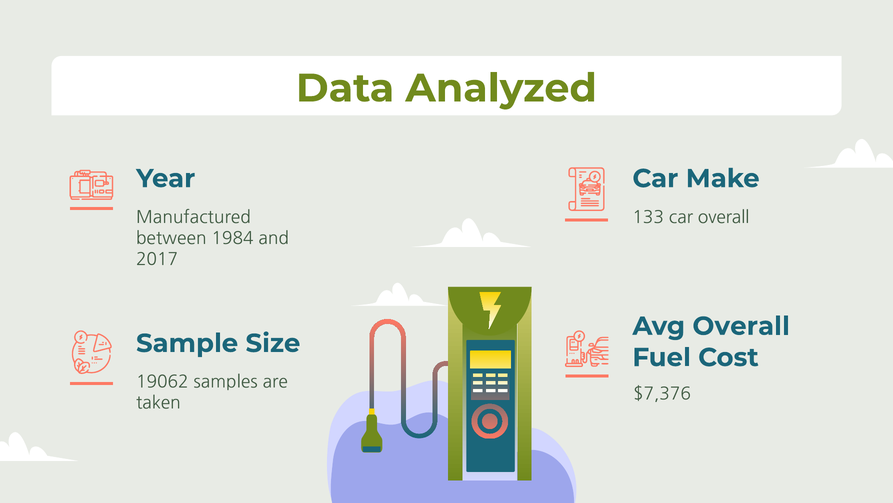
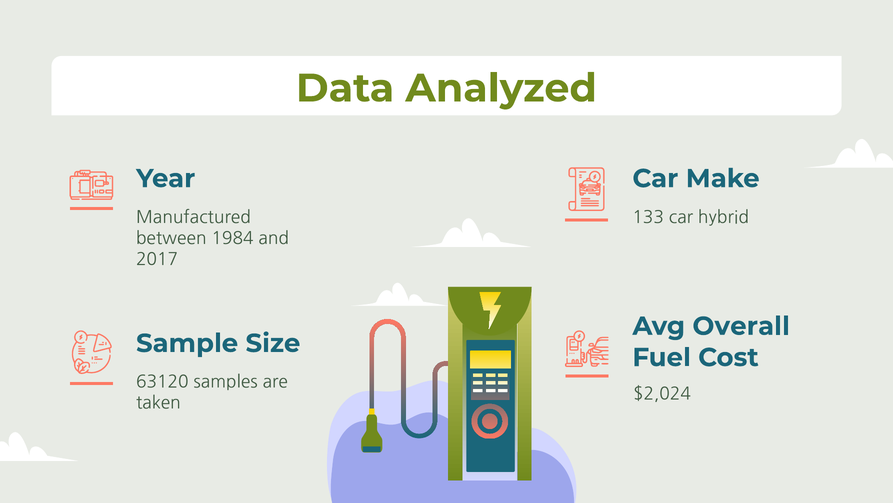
car overall: overall -> hybrid (723, 217)
19062: 19062 -> 63120 (162, 382)
$7,376: $7,376 -> $2,024 (662, 393)
